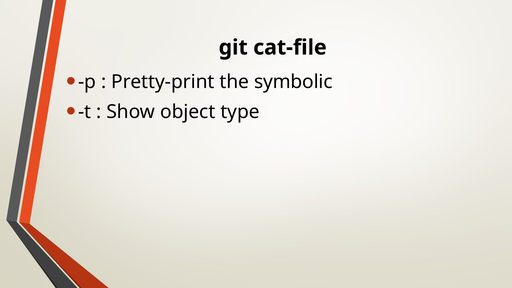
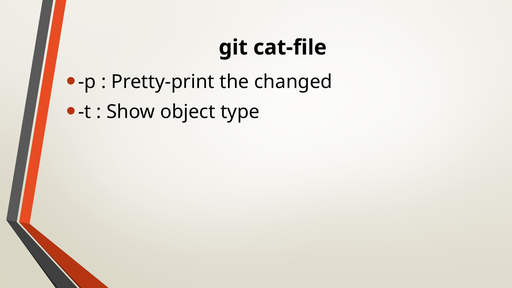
symbolic: symbolic -> changed (293, 82)
